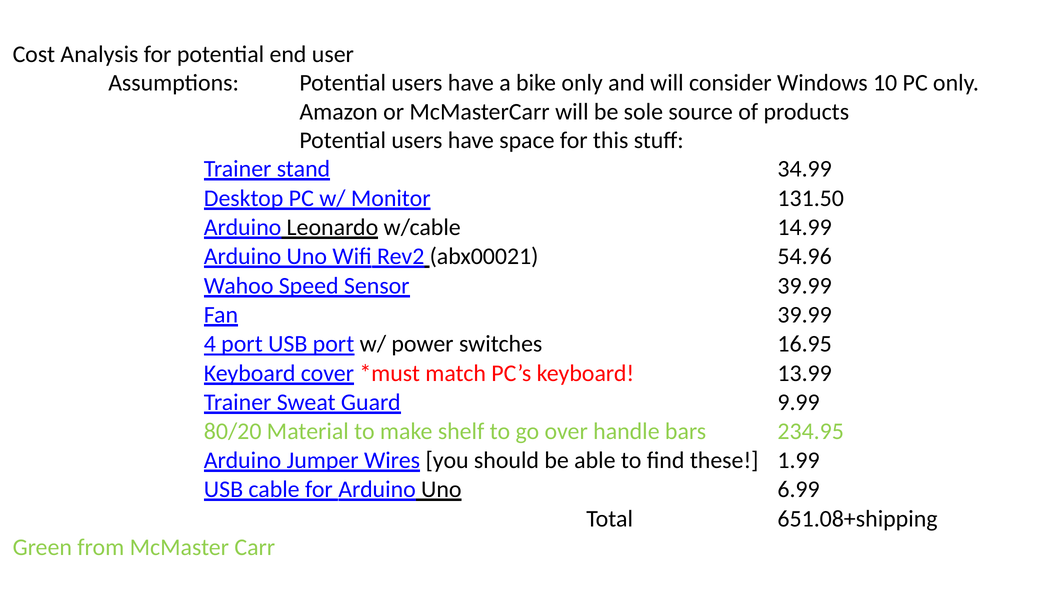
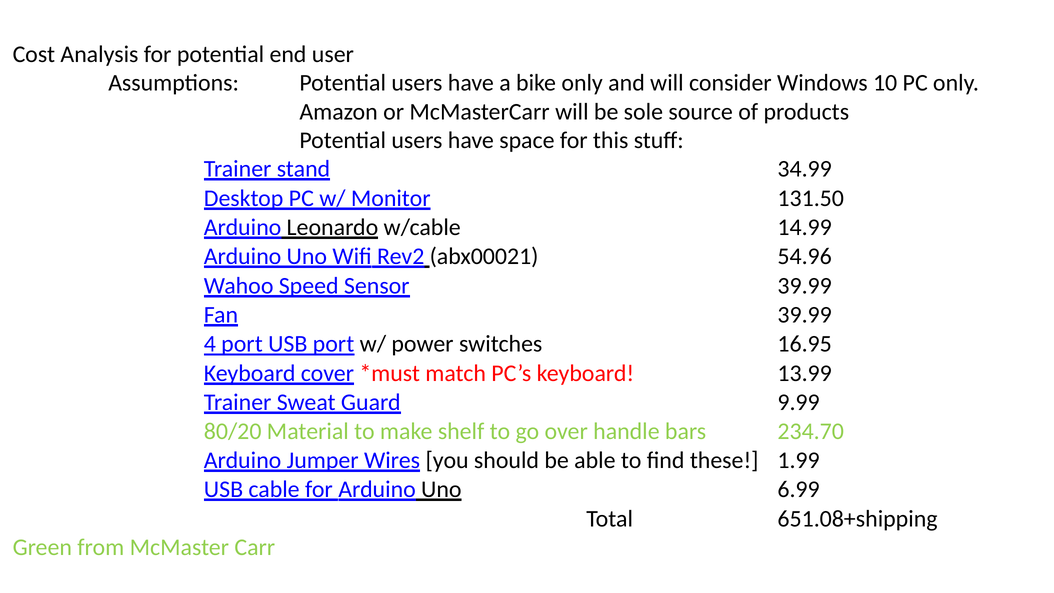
234.95: 234.95 -> 234.70 (811, 432)
